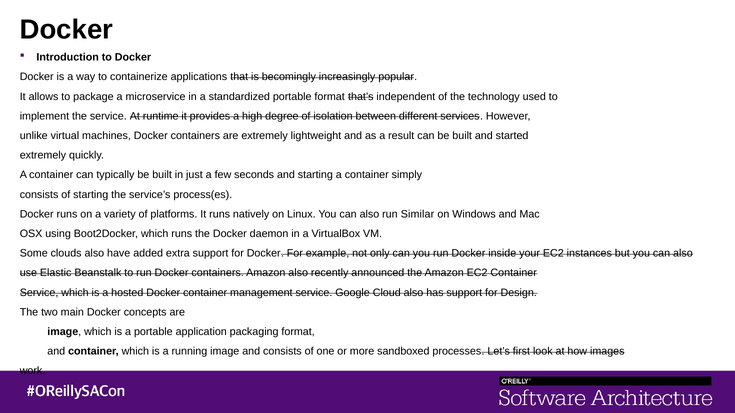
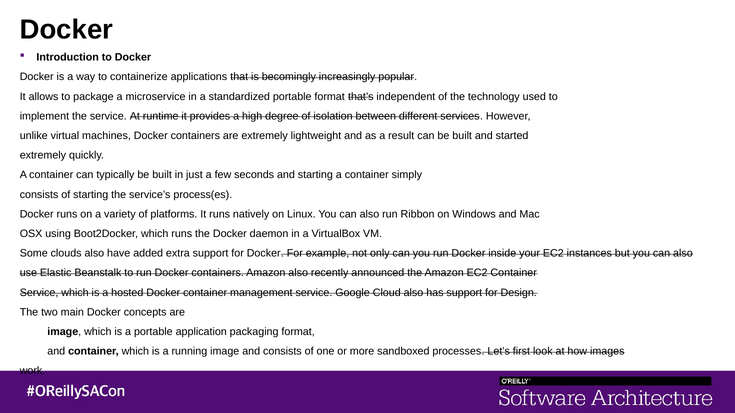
Similar: Similar -> Ribbon (418, 214)
